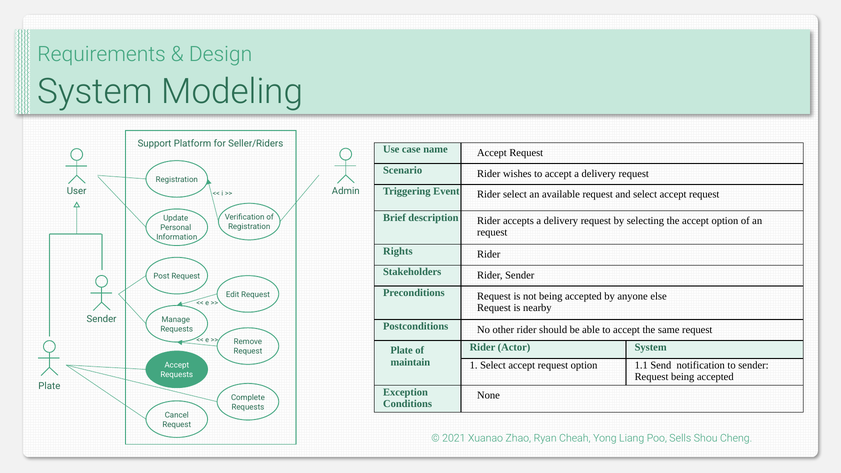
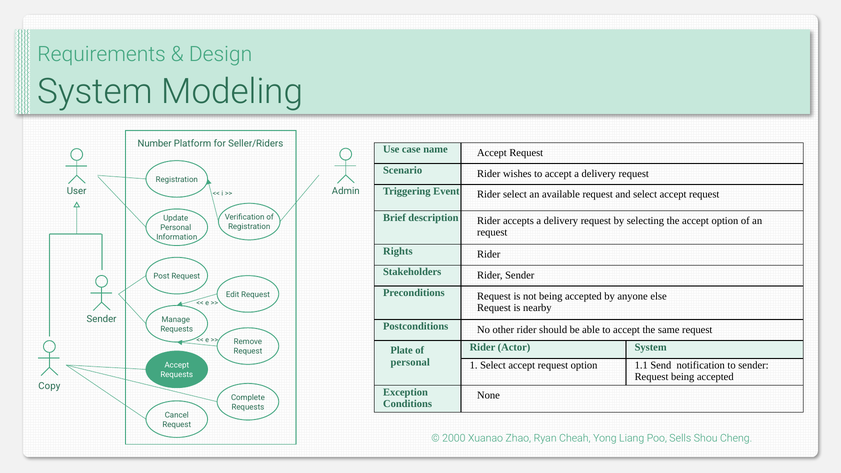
Support: Support -> Number (155, 143)
maintain: maintain -> personal (410, 362)
Plate: Plate -> Copy (49, 386)
2021: 2021 -> 2000 (454, 438)
